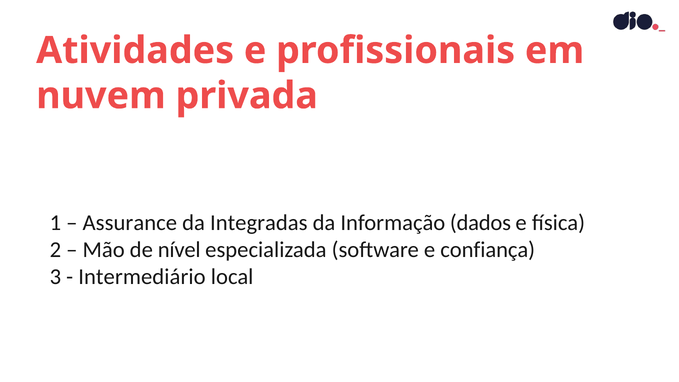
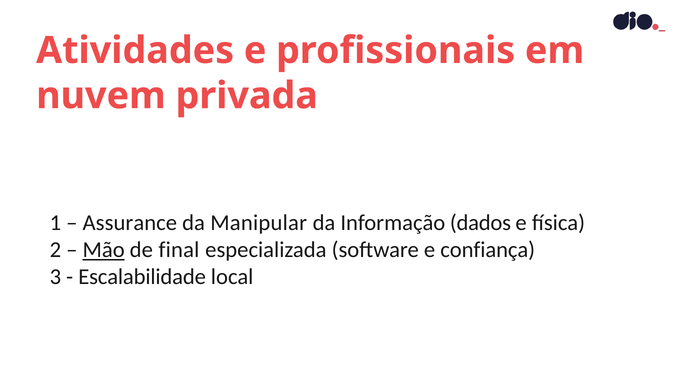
Integradas: Integradas -> Manipular (259, 223)
Mão underline: none -> present (104, 250)
nível: nível -> final (179, 250)
Intermediário: Intermediário -> Escalabilidade (142, 277)
